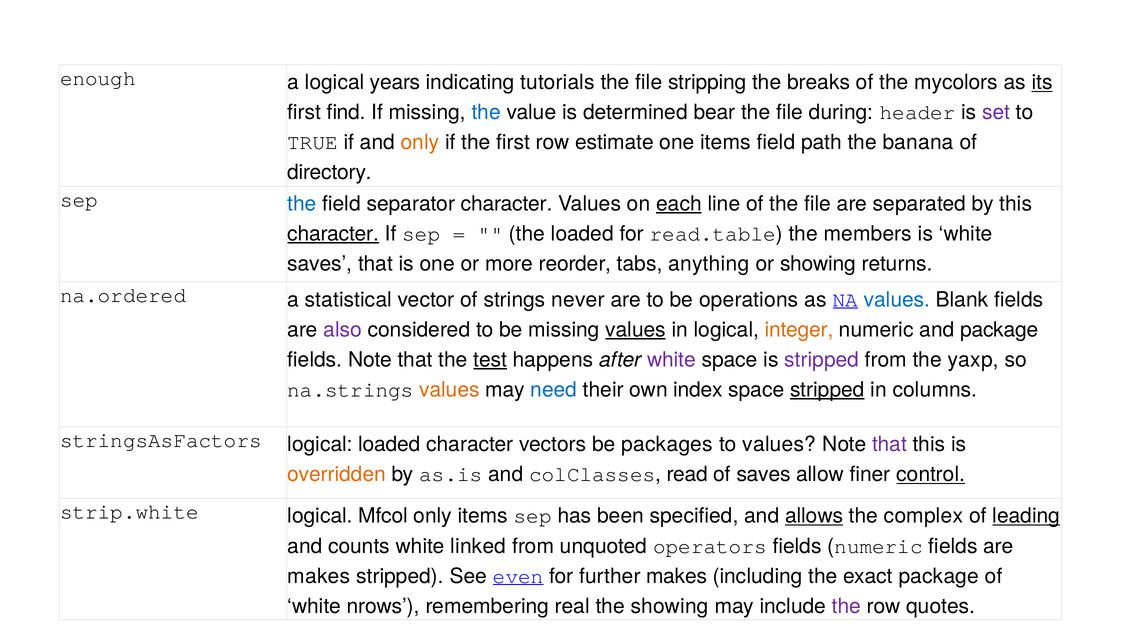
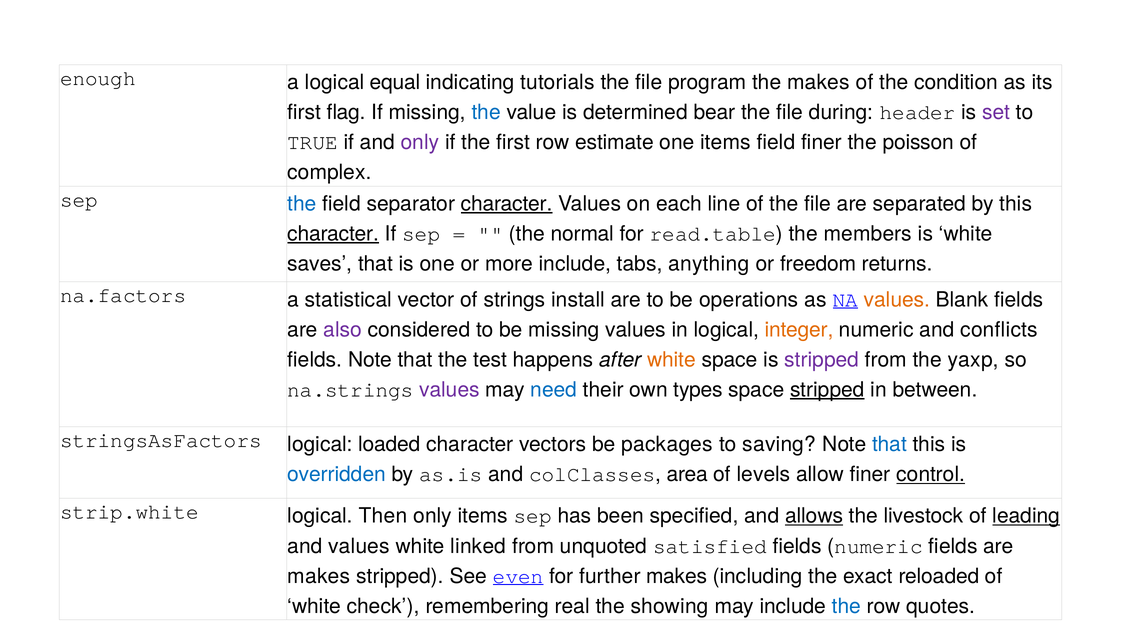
years: years -> equal (395, 83)
stripping: stripping -> program (707, 83)
the breaks: breaks -> makes (819, 83)
mycolors: mycolors -> condition (956, 83)
its underline: present -> none (1042, 83)
find: find -> flag (346, 113)
only colour: orange -> purple (420, 143)
field path: path -> finer (821, 143)
banana: banana -> poisson (918, 143)
directory: directory -> complex (329, 173)
character underline: none -> present (507, 204)
each underline: present -> none (679, 204)
the loaded: loaded -> normal (582, 234)
more reorder: reorder -> include (575, 264)
or showing: showing -> freedom (818, 264)
na.ordered: na.ordered -> na.factors (123, 296)
never: never -> install (578, 300)
values colour: blue -> orange (897, 300)
values underline: present -> none (636, 330)
and package: package -> conflicts (999, 330)
test underline: present -> none (490, 360)
white colour: purple -> orange (671, 360)
values colour: orange -> purple (449, 390)
index: index -> types (698, 390)
columns: columns -> between (935, 390)
to values: values -> saving (779, 445)
that colour: purple -> blue (890, 445)
overridden colour: orange -> blue (337, 475)
read: read -> area (687, 475)
of saves: saves -> levels (764, 475)
Mfcol: Mfcol -> Then (383, 517)
complex: complex -> livestock (924, 517)
and counts: counts -> values (359, 547)
operators: operators -> satisfied (710, 547)
exact package: package -> reloaded (939, 577)
nrows: nrows -> check (383, 607)
the colour: purple -> blue (847, 607)
